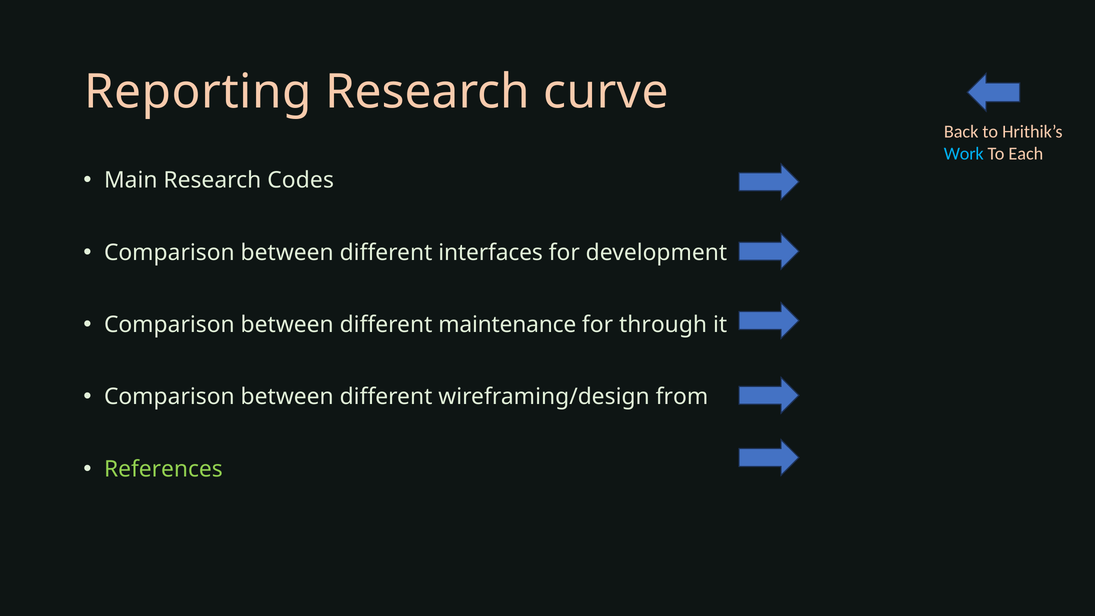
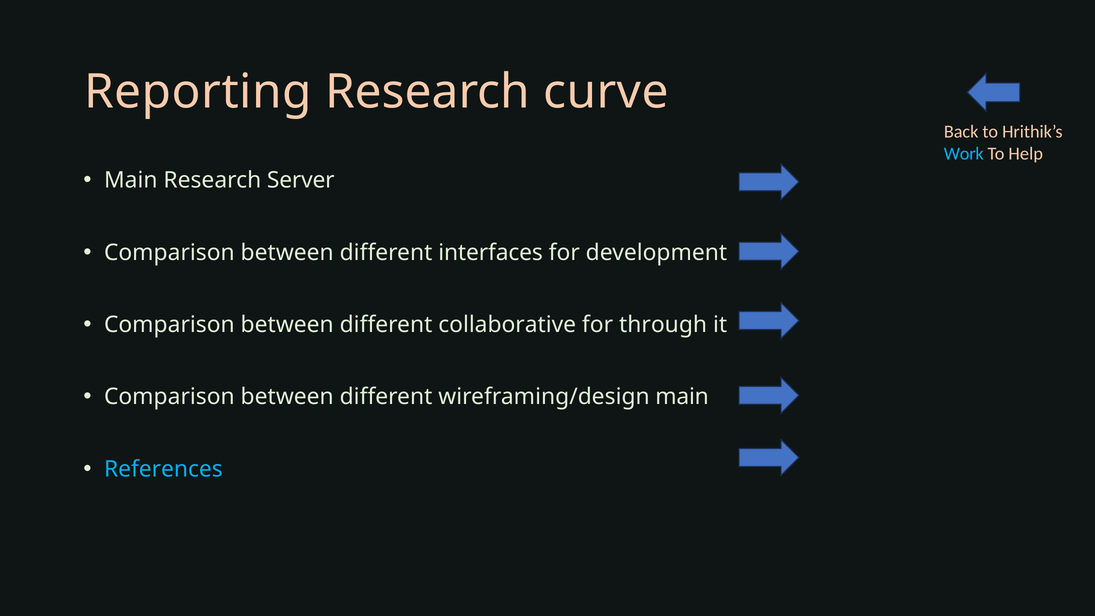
Each: Each -> Help (1026, 154)
Codes: Codes -> Server (301, 180)
maintenance: maintenance -> collaborative (507, 325)
wireframing/design from: from -> main (682, 397)
References colour: light green -> light blue (163, 469)
